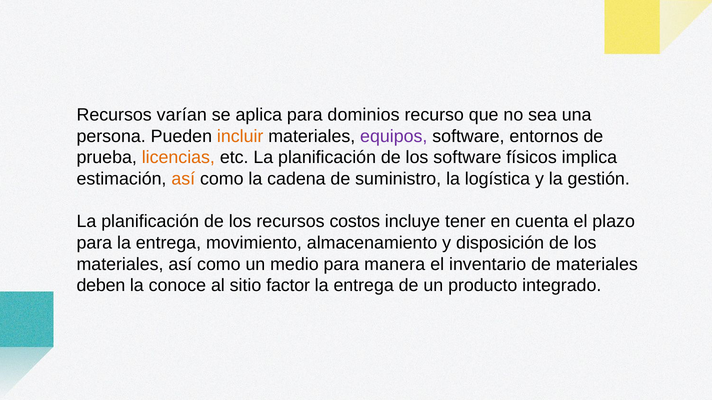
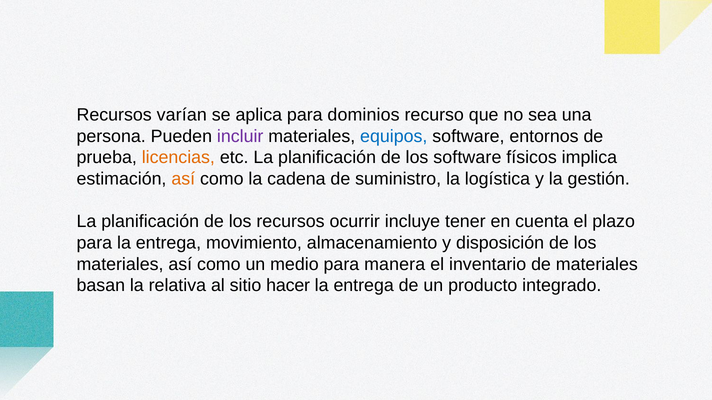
incluir colour: orange -> purple (240, 136)
equipos colour: purple -> blue (394, 136)
costos: costos -> ocurrir (355, 222)
deben: deben -> basan (101, 286)
conoce: conoce -> relativa (177, 286)
factor: factor -> hacer (288, 286)
